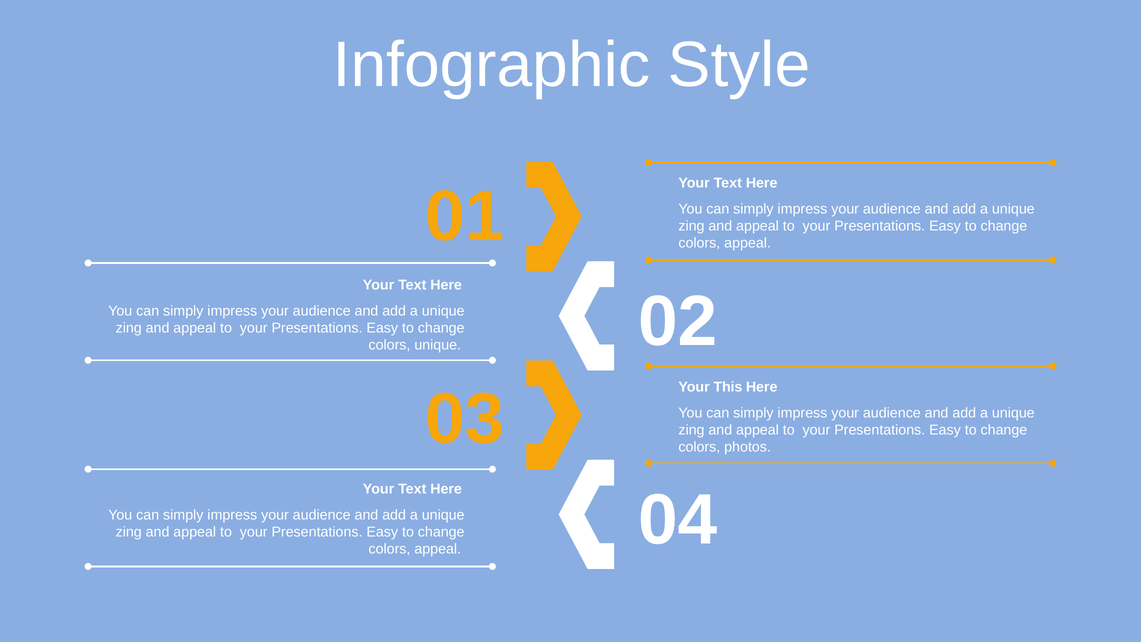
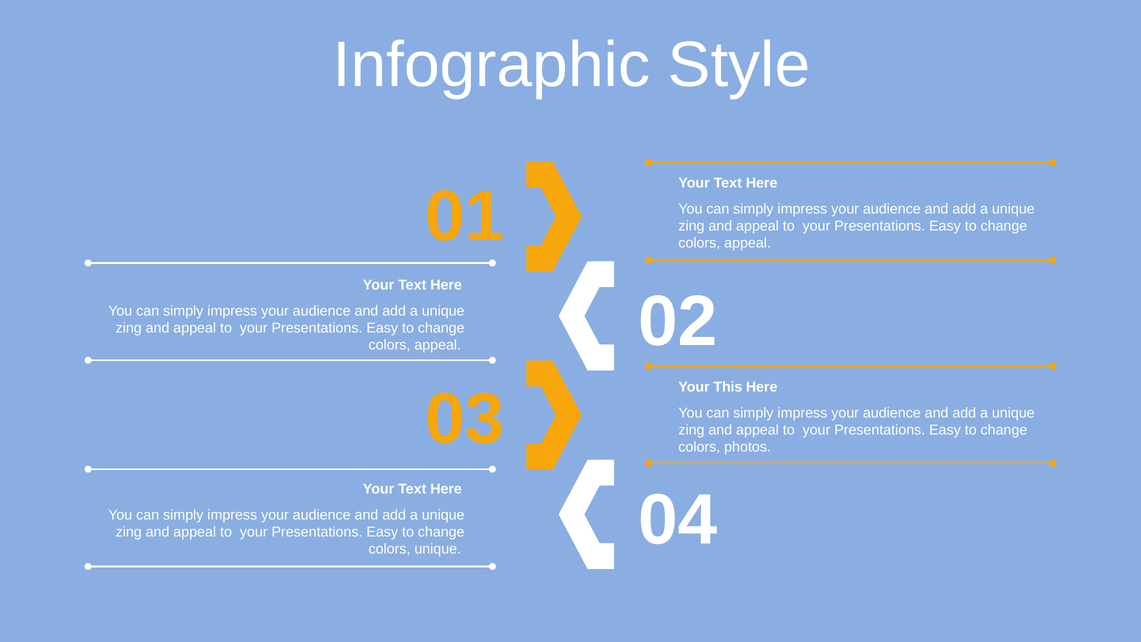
unique: unique -> appeal (438, 345)
appeal: appeal -> unique (438, 549)
